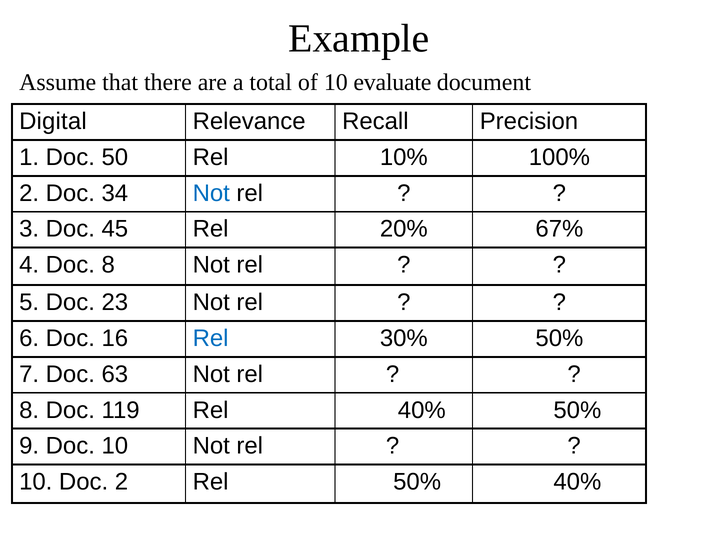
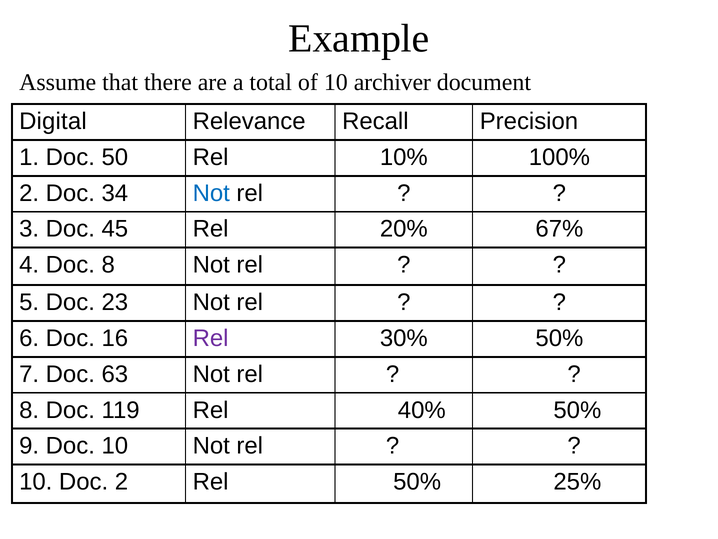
evaluate: evaluate -> archiver (392, 82)
Rel colour: blue -> purple (211, 338)
50% 40%: 40% -> 25% (577, 482)
